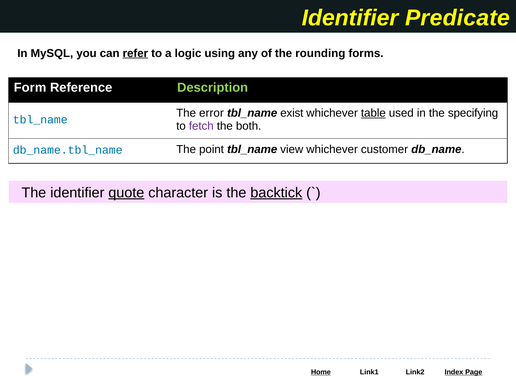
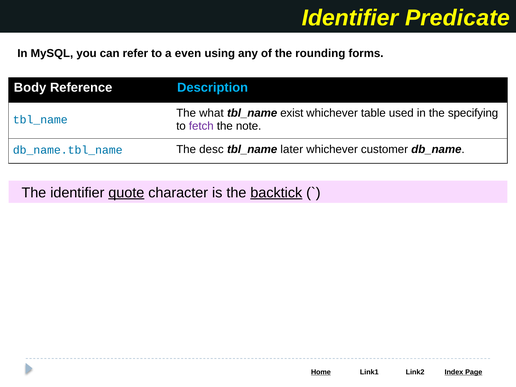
refer underline: present -> none (135, 53)
logic: logic -> even (188, 53)
Form: Form -> Body (30, 87)
Description colour: light green -> light blue (213, 87)
error: error -> what (211, 113)
table underline: present -> none (373, 113)
both: both -> note (249, 126)
point: point -> desc (211, 149)
view: view -> later (292, 149)
